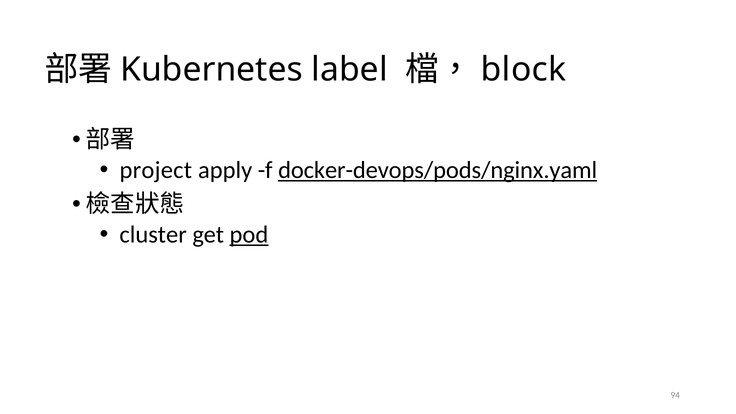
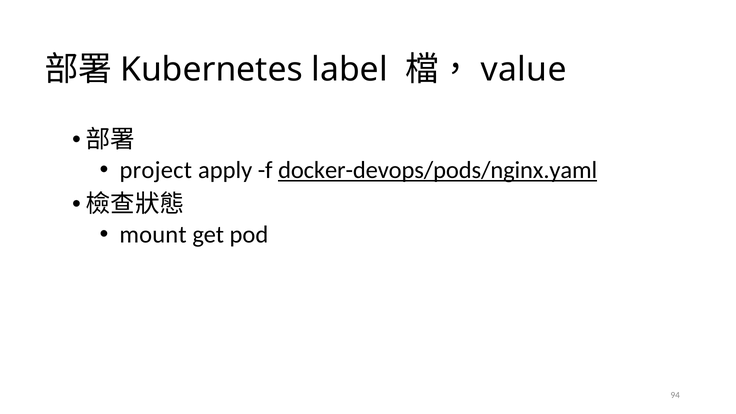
block: block -> value (524, 69)
cluster: cluster -> mount (153, 235)
pod underline: present -> none (249, 235)
